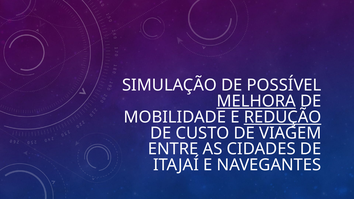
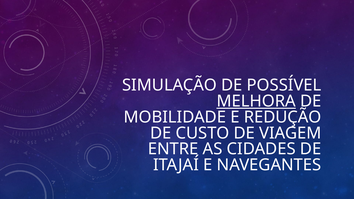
REDUÇÃO underline: present -> none (283, 117)
